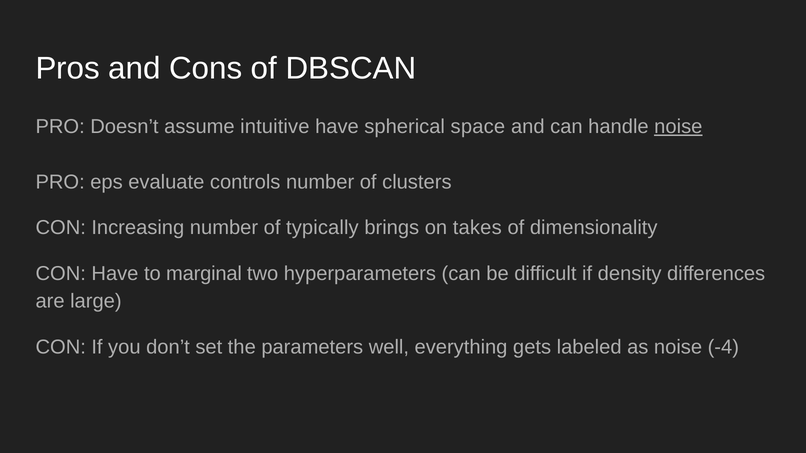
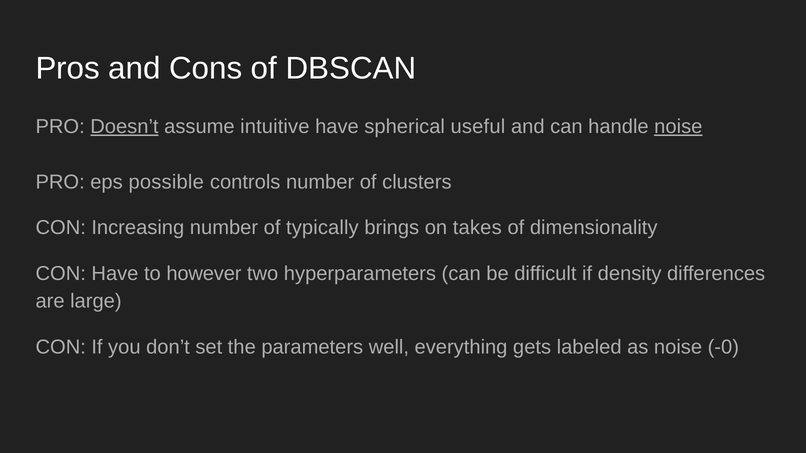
Doesn’t underline: none -> present (124, 127)
space: space -> useful (478, 127)
evaluate: evaluate -> possible (166, 182)
marginal: marginal -> however (204, 274)
-4: -4 -> -0 (723, 347)
